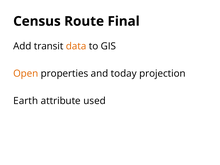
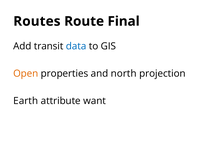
Census: Census -> Routes (37, 21)
data colour: orange -> blue (76, 46)
today: today -> north (124, 74)
used: used -> want (95, 101)
